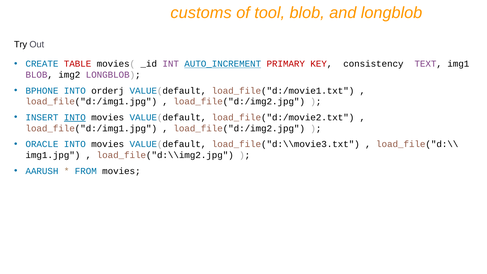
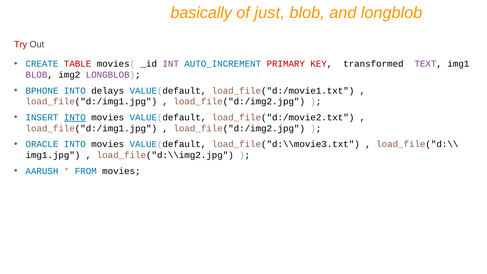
customs: customs -> basically (201, 13)
tool: tool -> just (270, 13)
Try colour: black -> red (21, 44)
AUTO_INCREMENT underline: present -> none (223, 64)
consistency: consistency -> transformed (373, 64)
orderj: orderj -> delays (108, 91)
